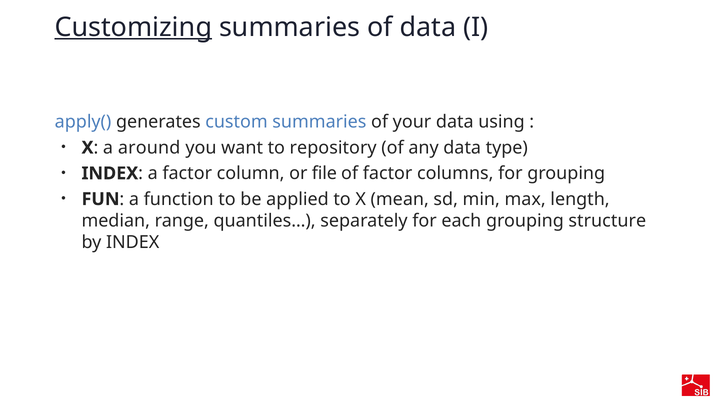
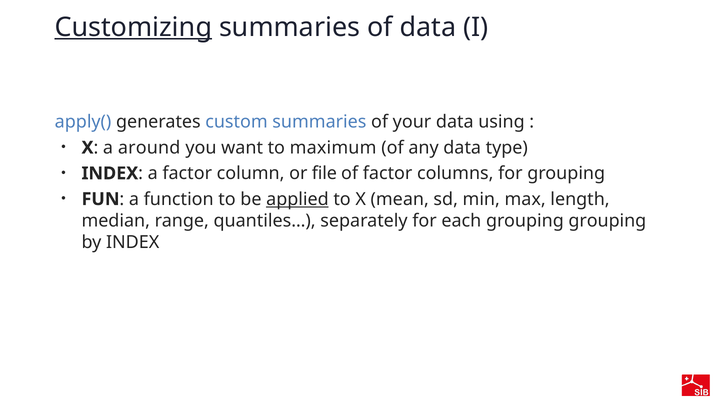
repository: repository -> maximum (333, 148)
applied underline: none -> present (297, 199)
grouping structure: structure -> grouping (607, 221)
